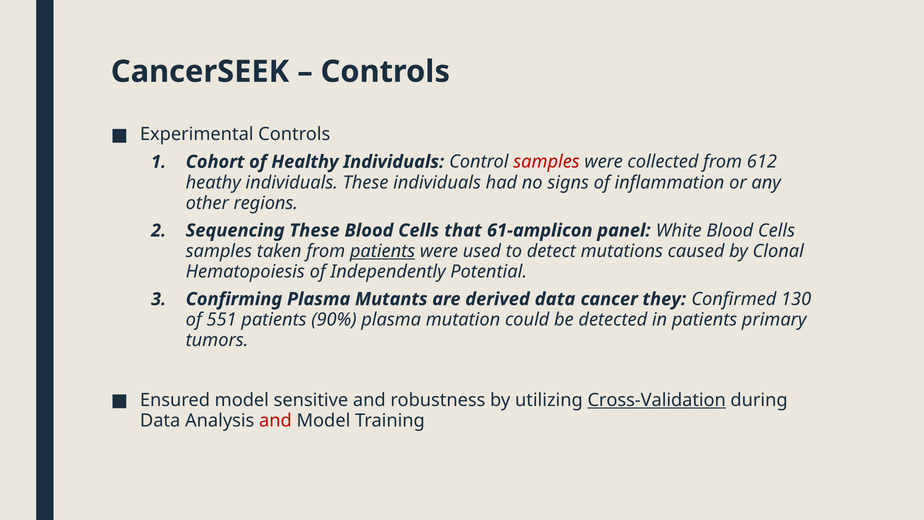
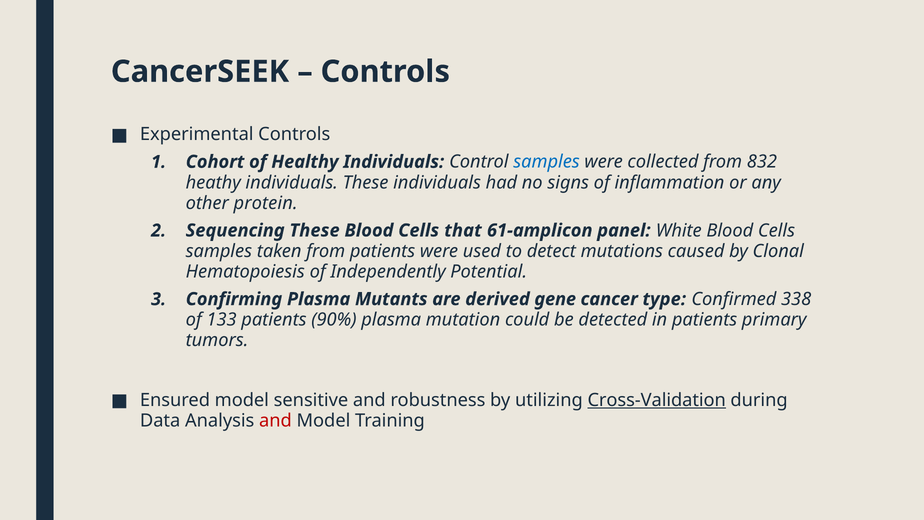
samples colour: red -> blue (547, 162)
612: 612 -> 832 (762, 162)
regions: regions -> protein (266, 203)
patients underline: present -> none (383, 251)
derived data: data -> gene (555, 299)
they: they -> type (664, 299)
130: 130 -> 338 (796, 299)
551: 551 -> 133 (222, 320)
